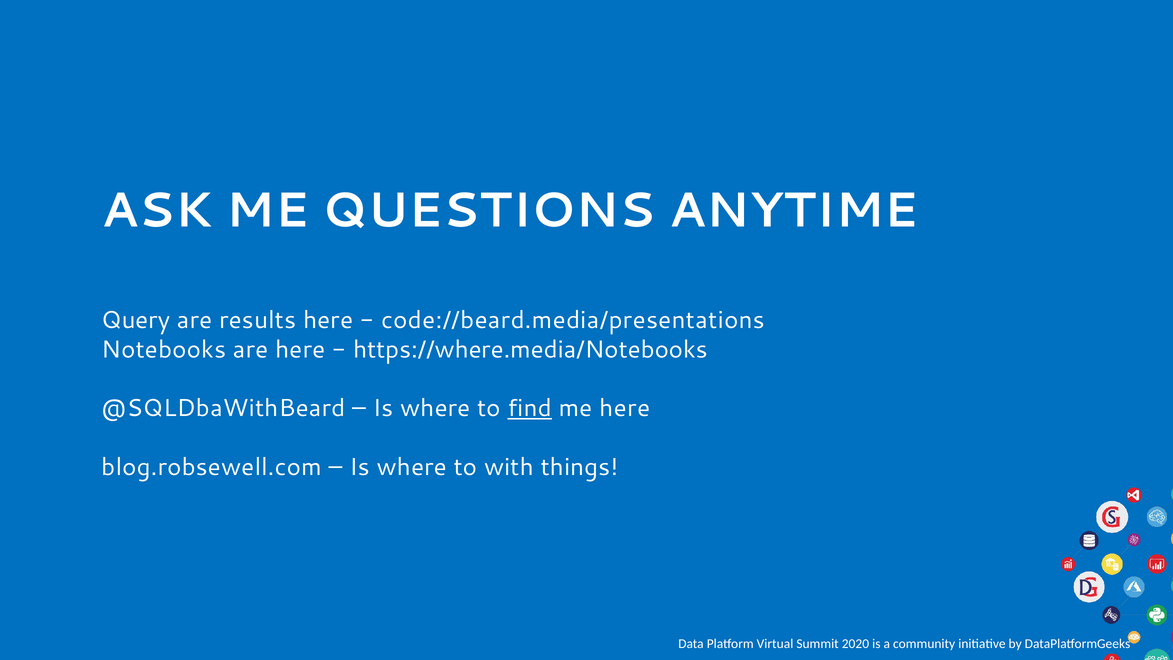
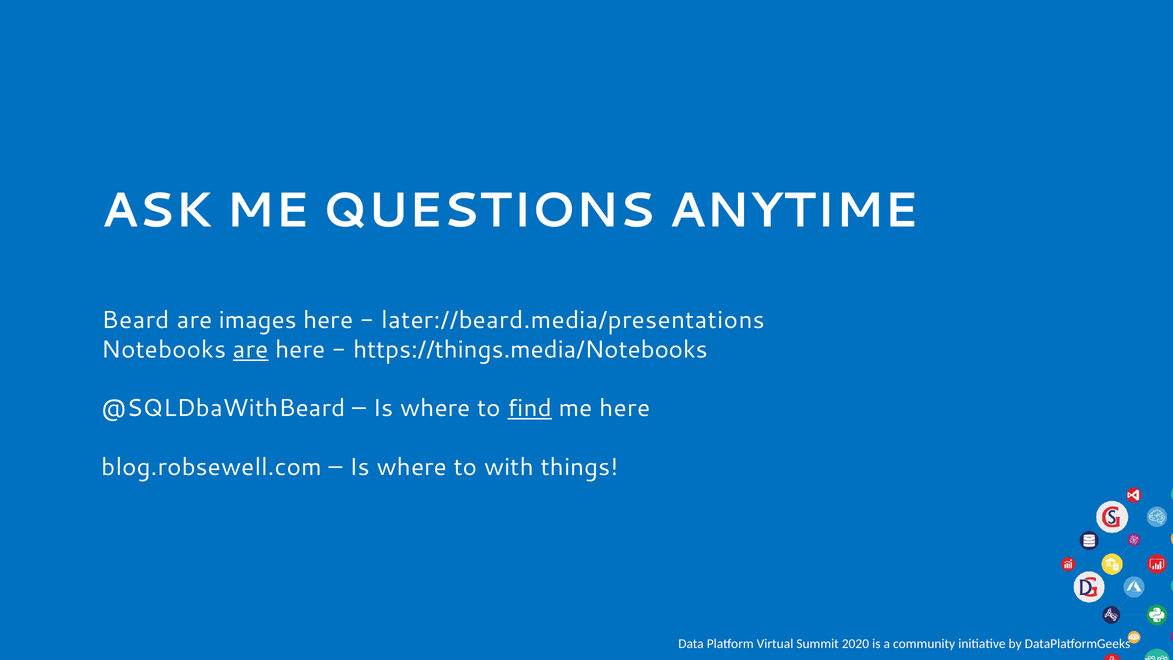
Query: Query -> Beard (136, 320)
results: results -> images (258, 320)
code://beard.media/presentations: code://beard.media/presentations -> later://beard.media/presentations (573, 320)
are underline: none -> present (251, 350)
https://where.media/Notebooks: https://where.media/Notebooks -> https://things.media/Notebooks (531, 350)
